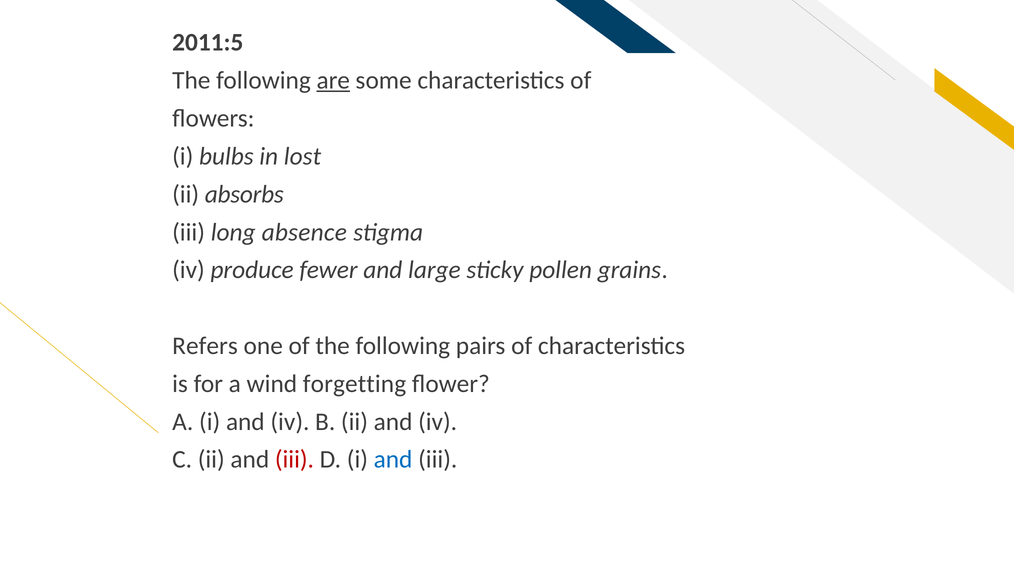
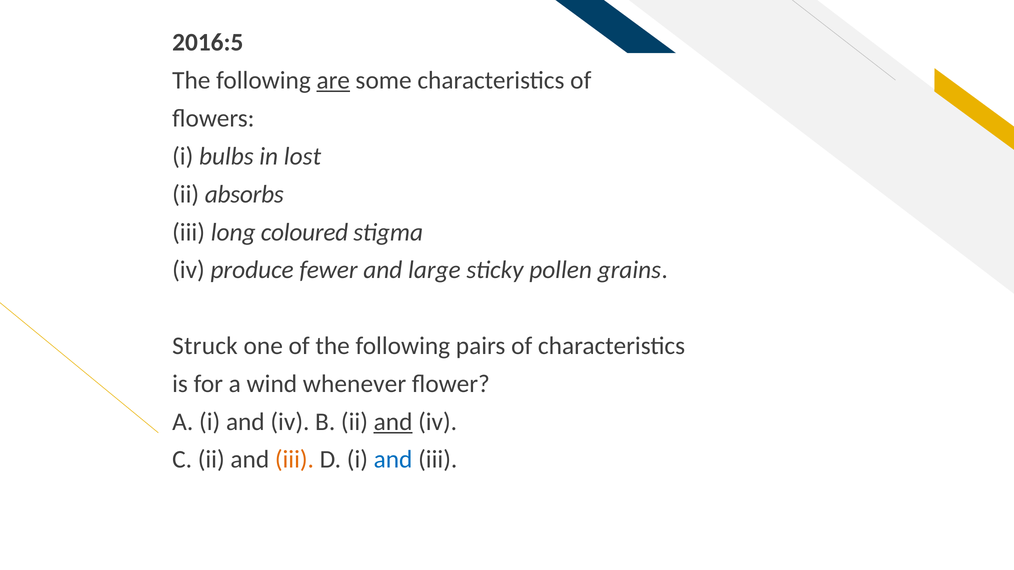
2011:5: 2011:5 -> 2016:5 (208, 43)
absence: absence -> coloured (305, 232)
Refers: Refers -> Struck (205, 346)
forgetting: forgetting -> whenever (355, 384)
and underline: none -> present (393, 422)
iii colour: red -> orange (294, 460)
